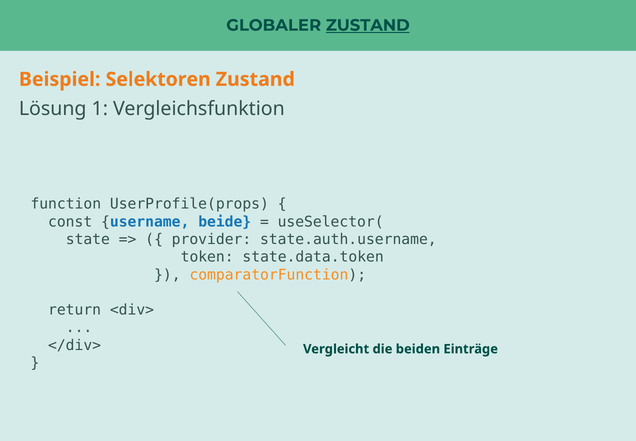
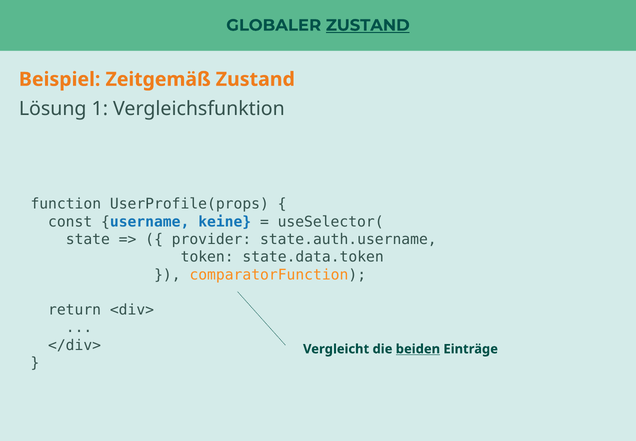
Selektoren: Selektoren -> Zeitgemäß (158, 79)
beide: beide -> keine (225, 221)
beiden underline: none -> present (418, 348)
